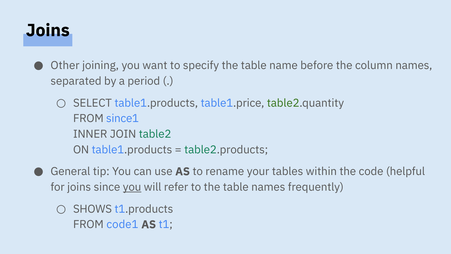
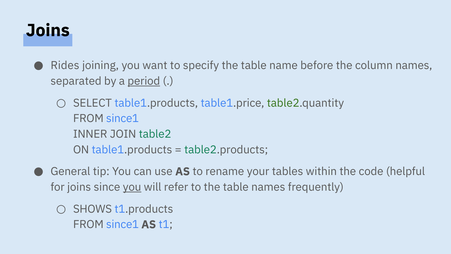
Other: Other -> Rides (65, 65)
period underline: none -> present (144, 81)
code1: code1 -> since1 (123, 224)
